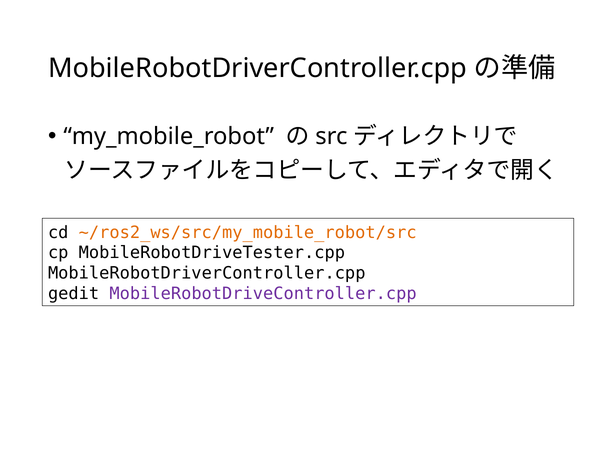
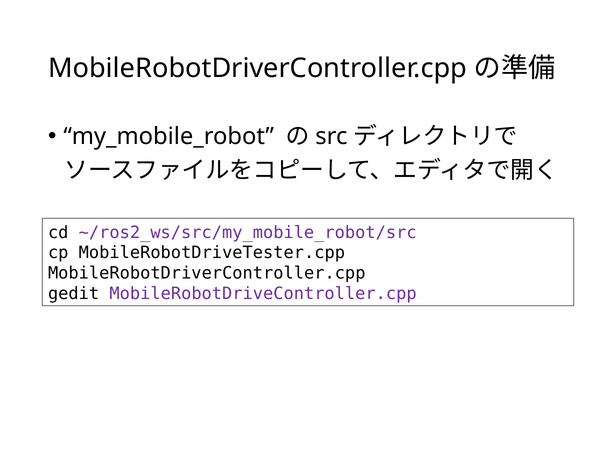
~/ros2_ws/src/my_mobile_robot/src colour: orange -> purple (248, 233)
